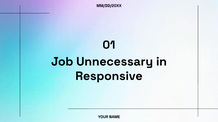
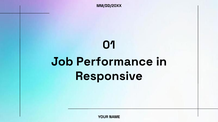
Unnecessary: Unnecessary -> Performance (115, 62)
